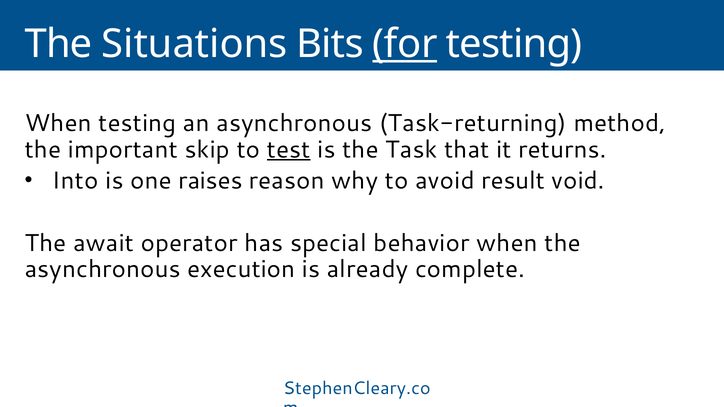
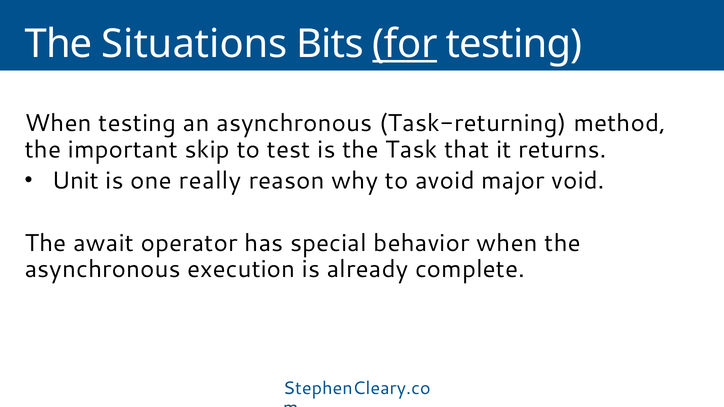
test underline: present -> none (289, 150)
Into: Into -> Unit (75, 181)
raises: raises -> really (210, 181)
result: result -> major (513, 181)
